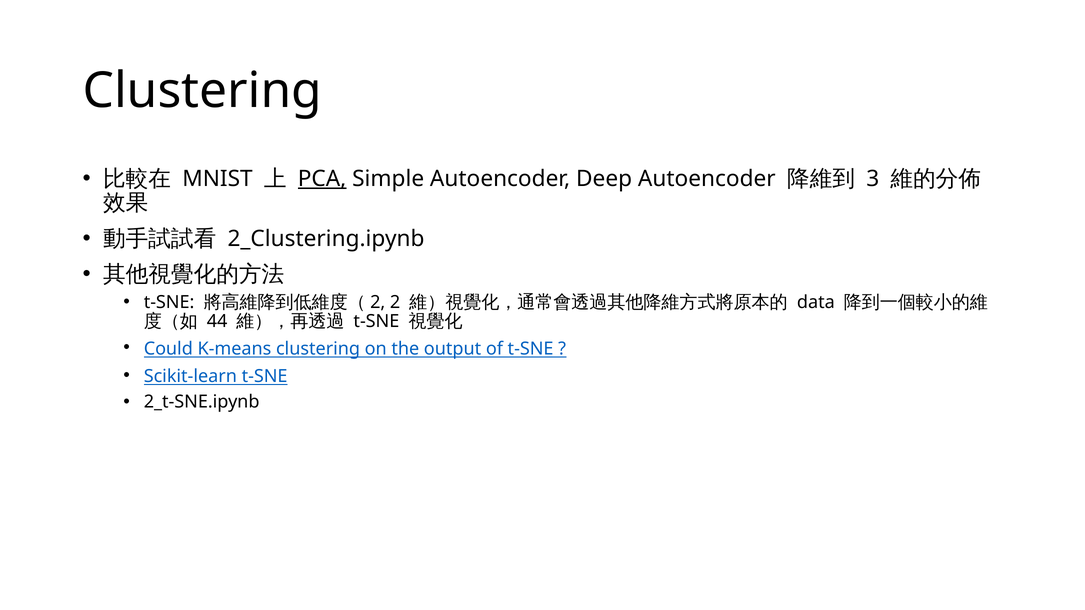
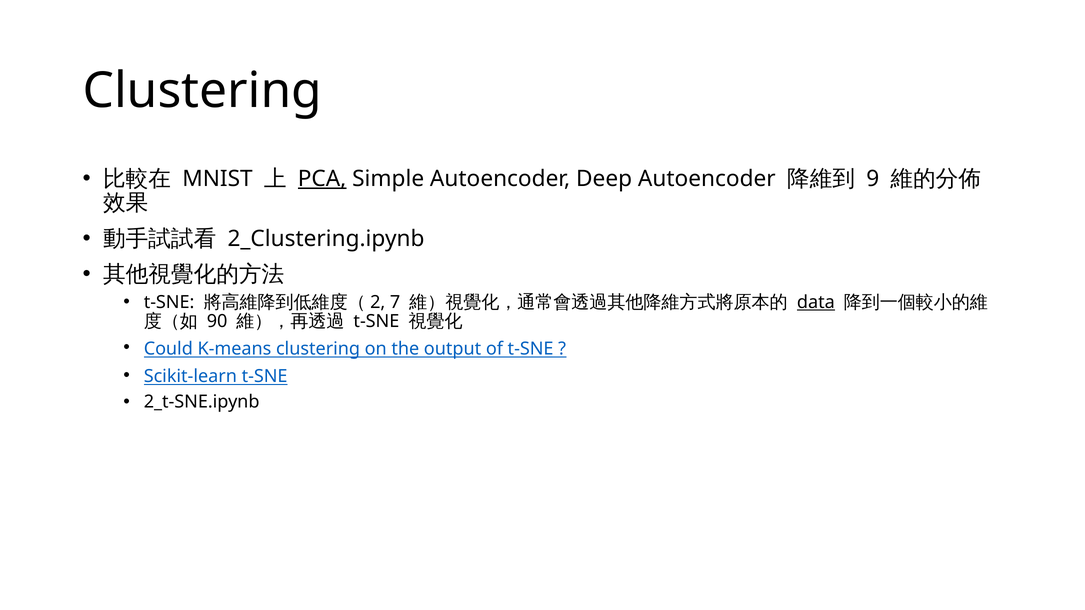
3: 3 -> 9 (873, 179)
2: 2 -> 7 (395, 302)
data underline: none -> present (816, 302)
44: 44 -> 90 (217, 322)
